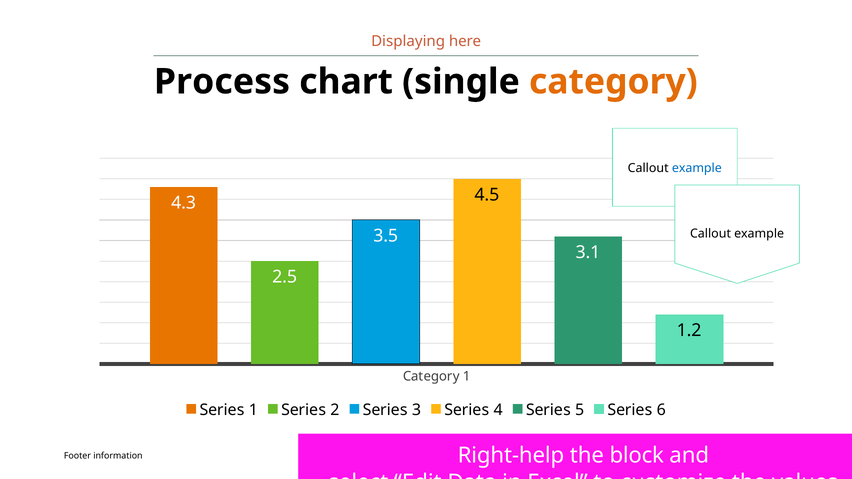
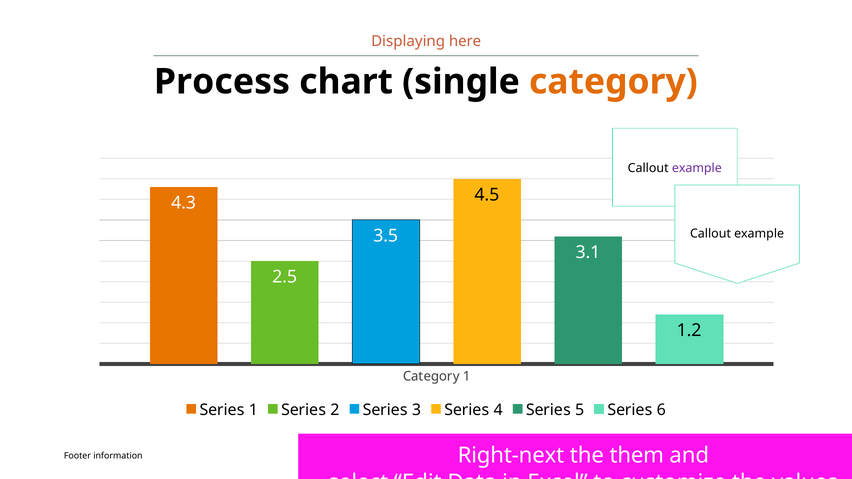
example colour: blue -> purple (697, 168)
Right-help: Right-help -> Right-next (511, 456)
block: block -> them (637, 456)
